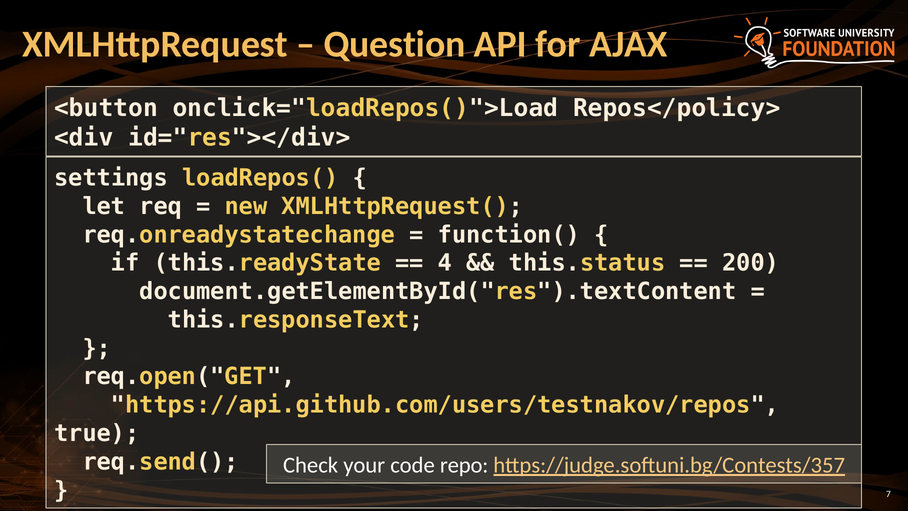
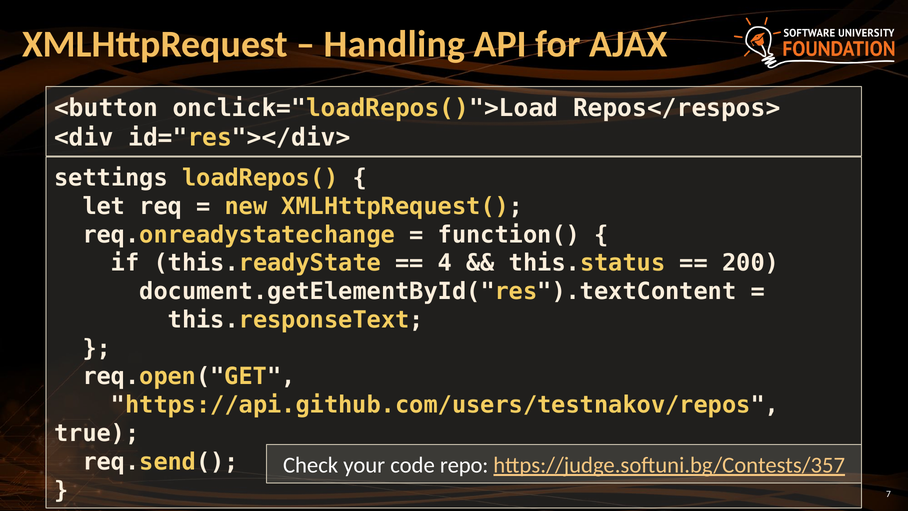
Question: Question -> Handling (394, 44)
Repos</policy>: Repos</policy> -> Repos</respos> (677, 108)
